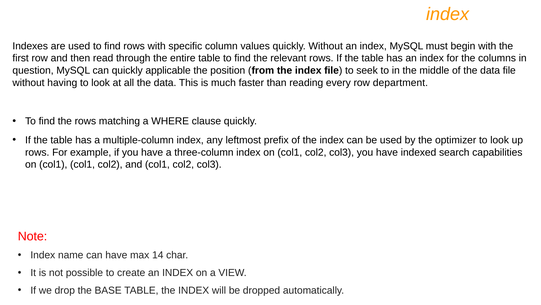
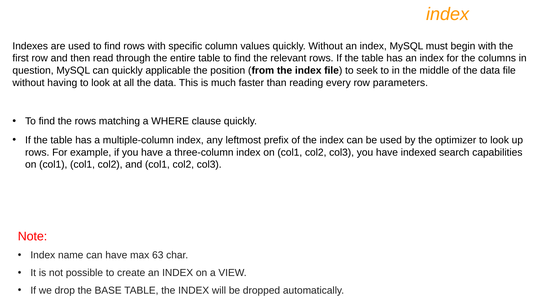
department: department -> parameters (400, 82)
14: 14 -> 63 (158, 255)
